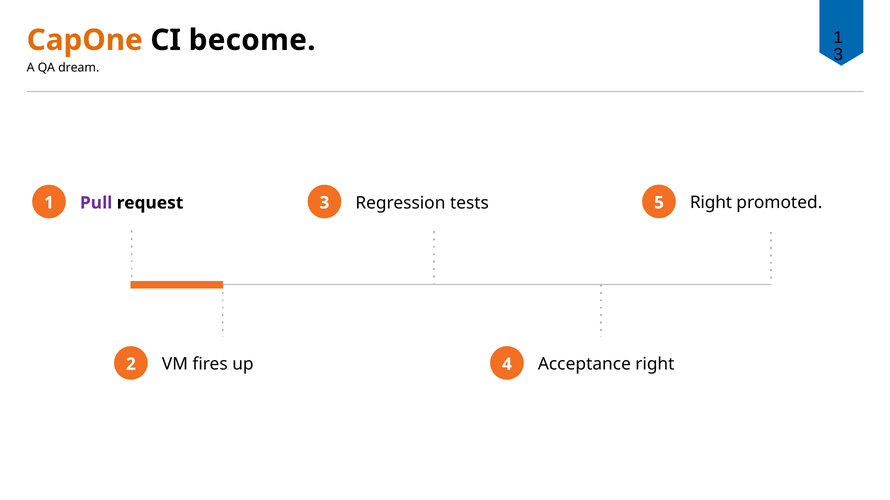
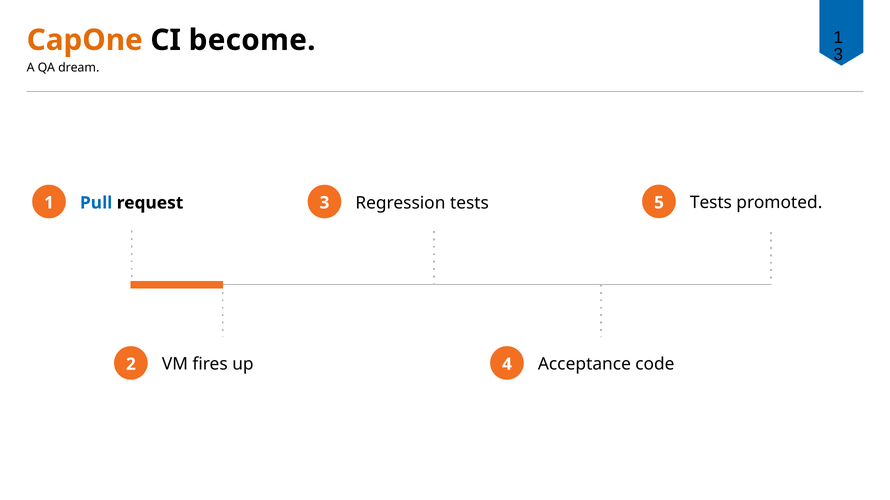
Right: Right -> Tests (711, 203)
Pull colour: purple -> blue (96, 203)
Acceptance right: right -> code (655, 365)
